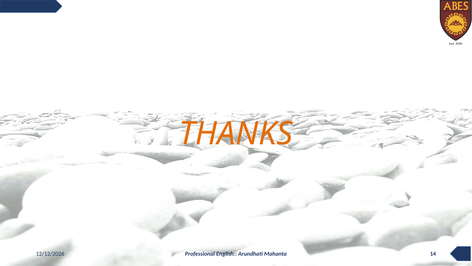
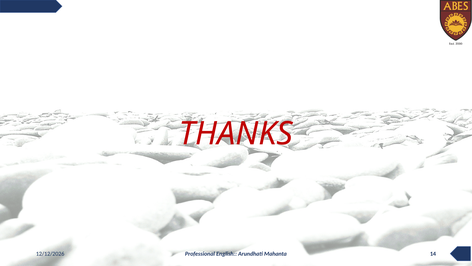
THANKS colour: orange -> red (236, 134)
